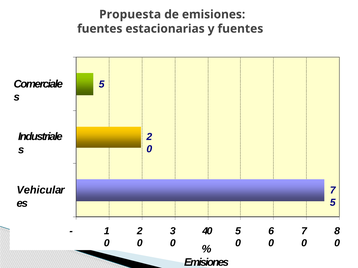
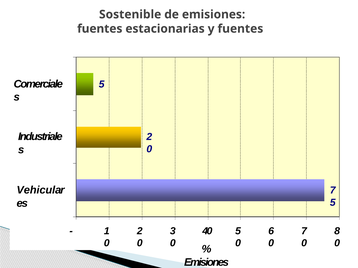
Propuesta: Propuesta -> Sostenible (130, 14)
